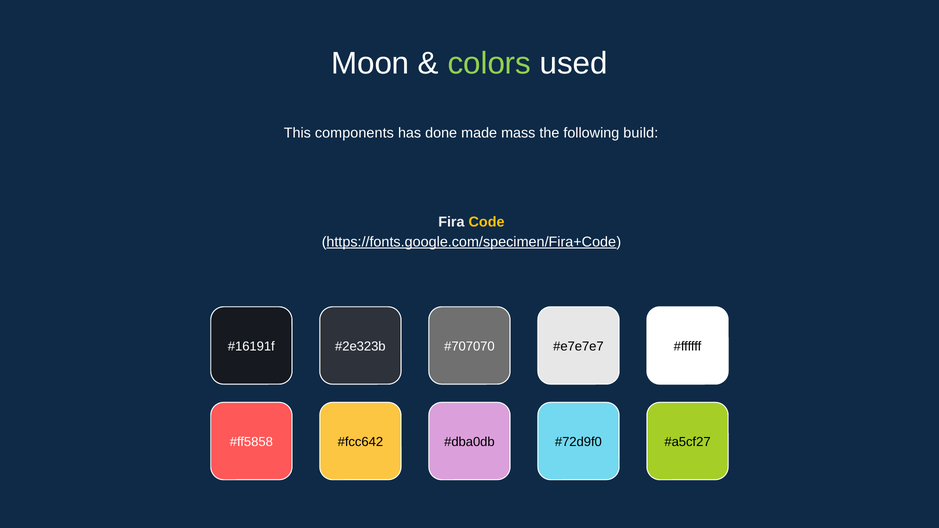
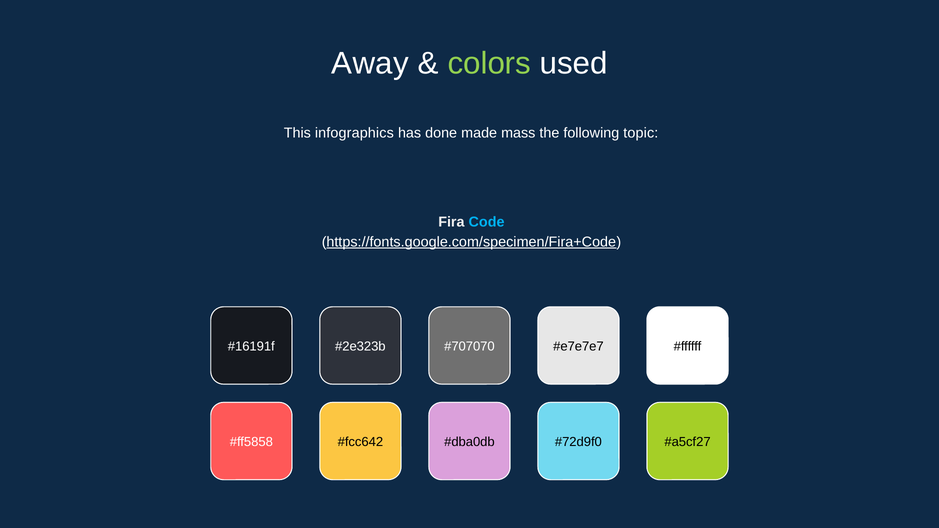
Moon: Moon -> Away (370, 64)
components: components -> infographics (354, 133)
build: build -> topic (641, 133)
Code colour: yellow -> light blue (487, 222)
